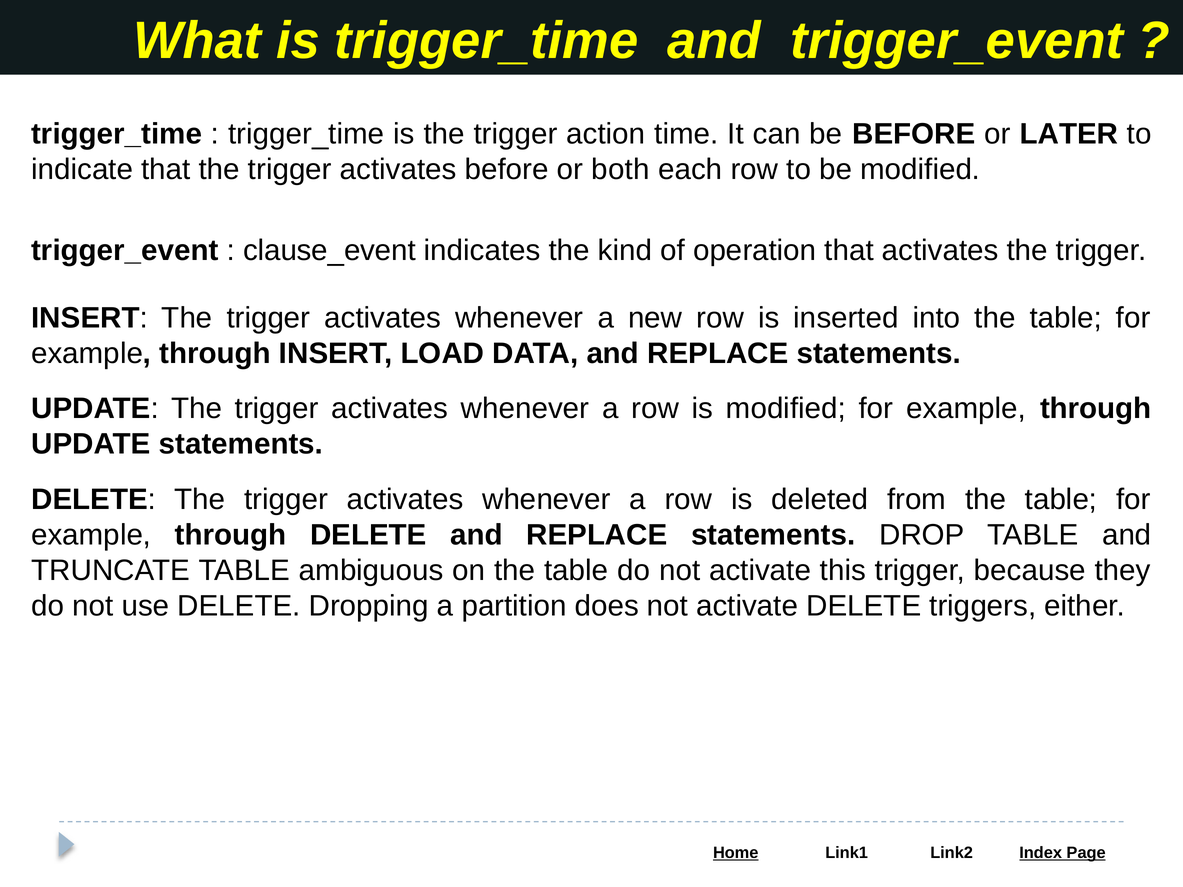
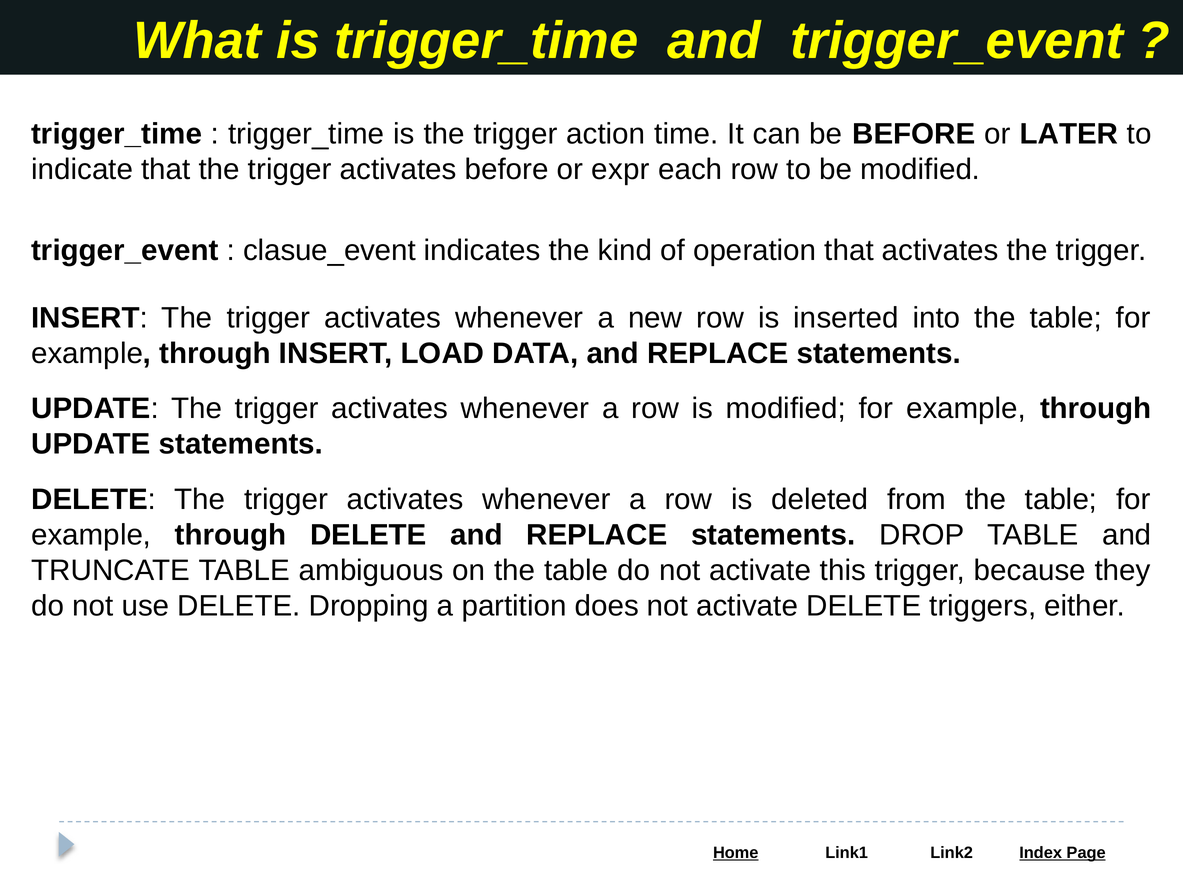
both: both -> expr (621, 170)
clause_event: clause_event -> clasue_event (329, 250)
